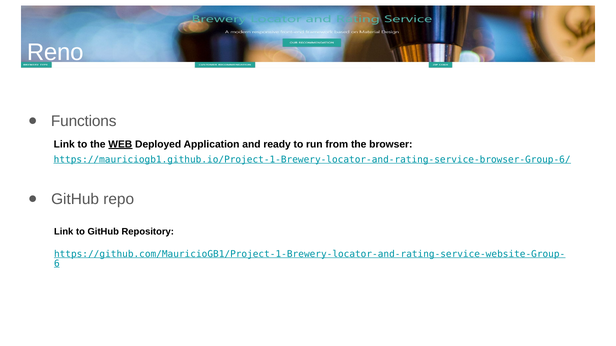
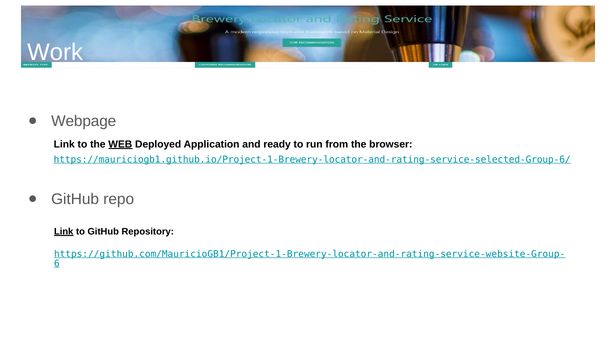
Reno: Reno -> Work (55, 52)
Functions: Functions -> Webpage (84, 121)
https://mauriciogb1.github.io/Project-1-Brewery-locator-and-rating-service-browser-Group-6/: https://mauriciogb1.github.io/Project-1-Brewery-locator-and-rating-service-browser-Group-6/ -> https://mauriciogb1.github.io/Project-1-Brewery-locator-and-rating-service-selected-Group-6/ (312, 160)
Link underline: none -> present (64, 232)
